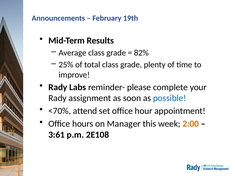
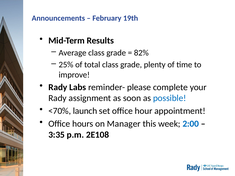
attend: attend -> launch (85, 111)
2:00 colour: orange -> blue (191, 124)
3:61: 3:61 -> 3:35 (57, 135)
